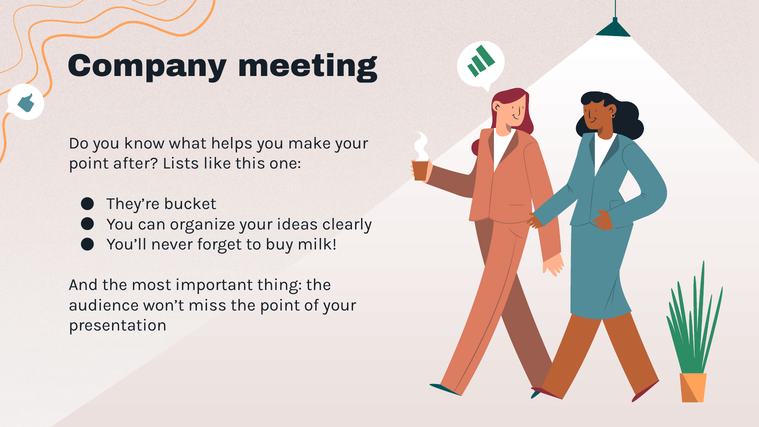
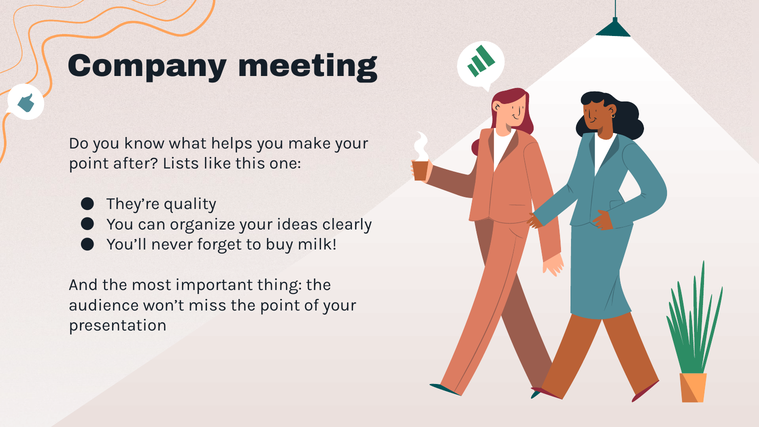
bucket: bucket -> quality (190, 204)
